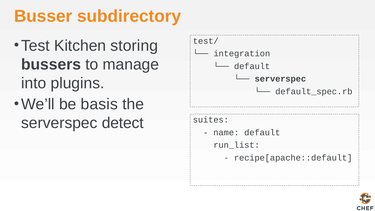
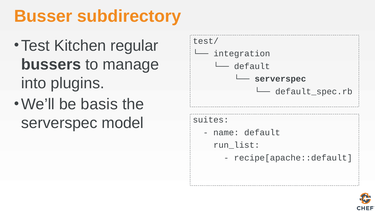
storing: storing -> regular (134, 46)
detect: detect -> model (123, 123)
